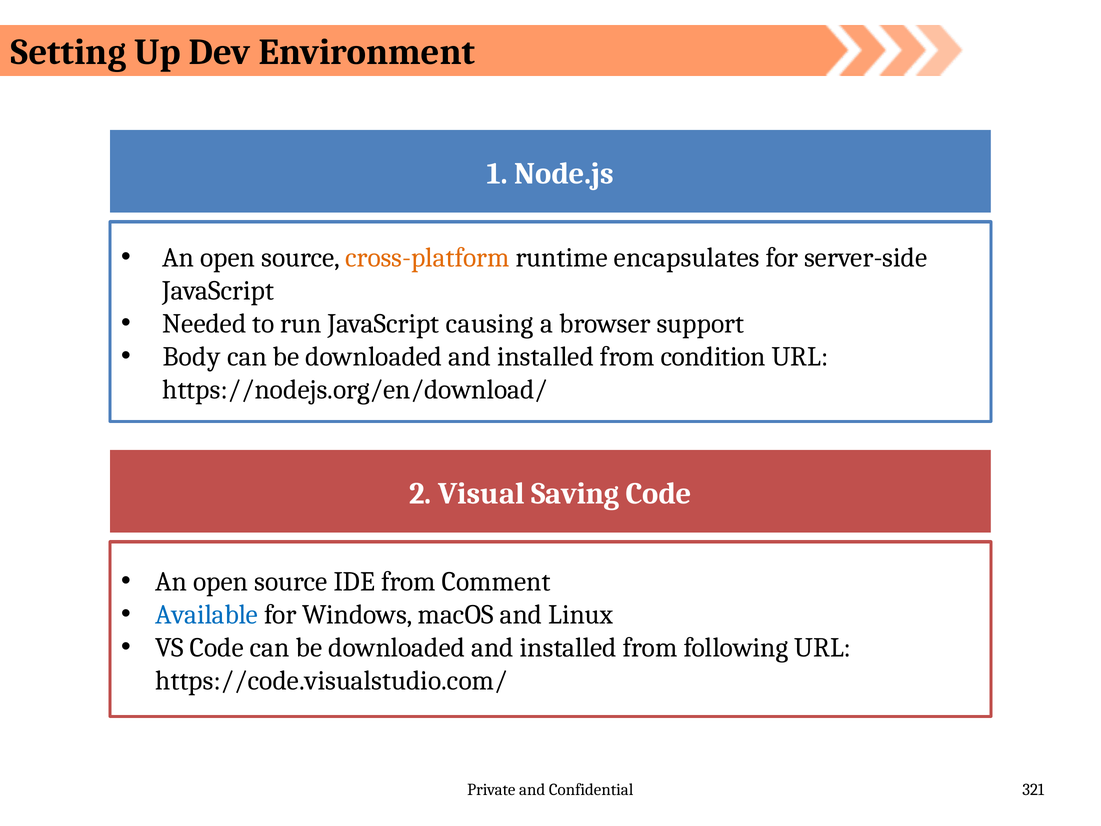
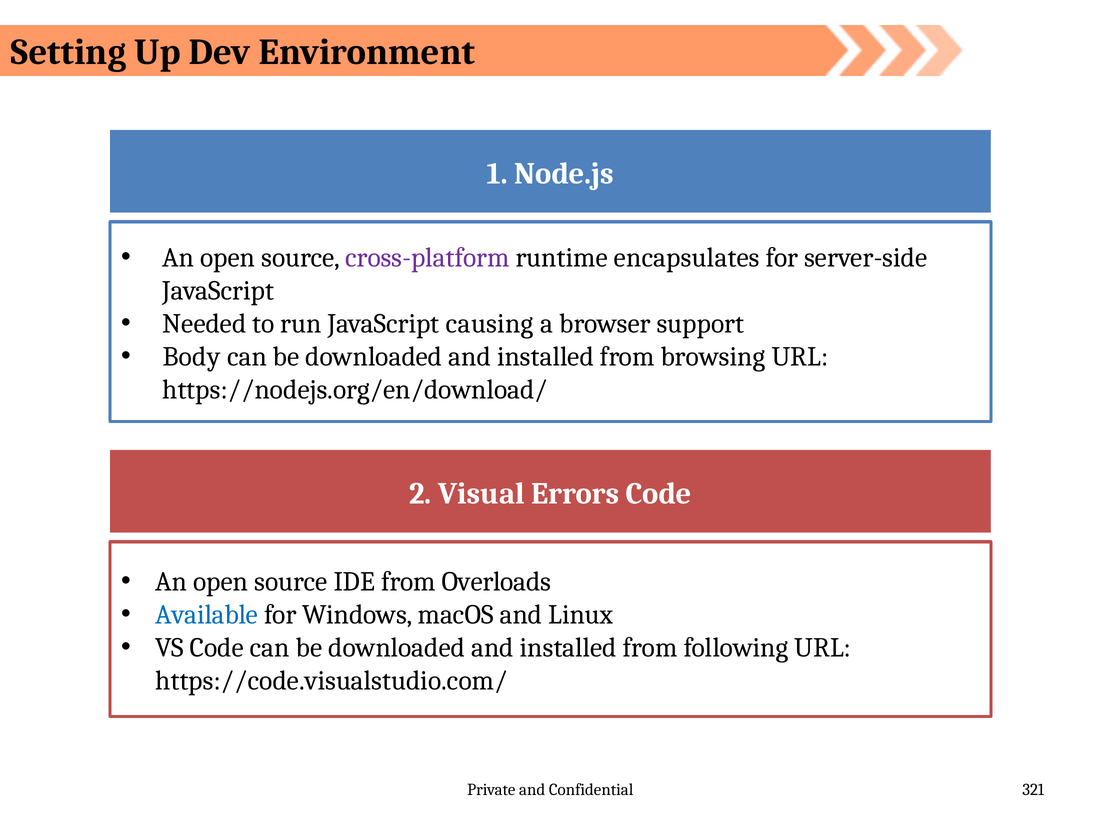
cross-platform colour: orange -> purple (427, 257)
condition: condition -> browsing (713, 357)
Saving: Saving -> Errors (575, 493)
Comment: Comment -> Overloads (496, 581)
